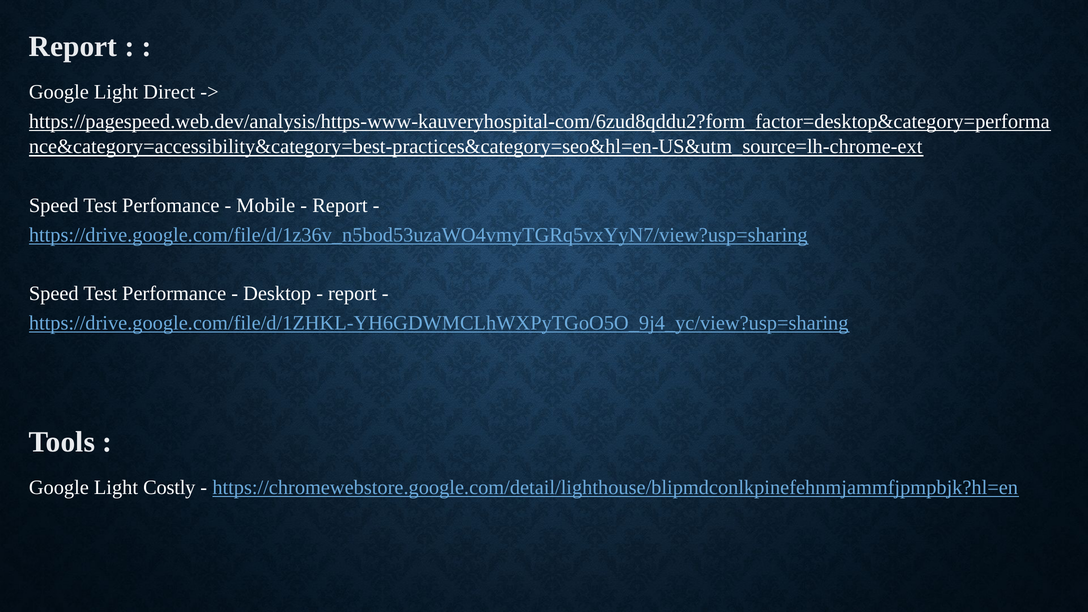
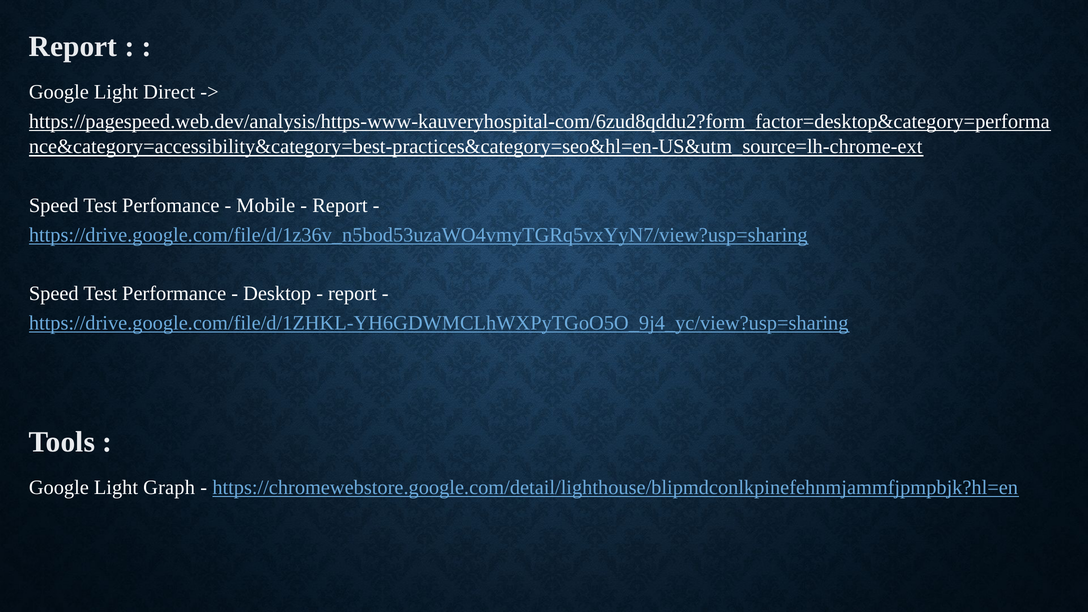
Costly: Costly -> Graph (169, 488)
